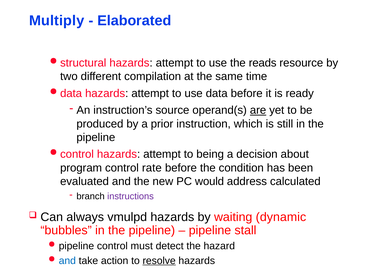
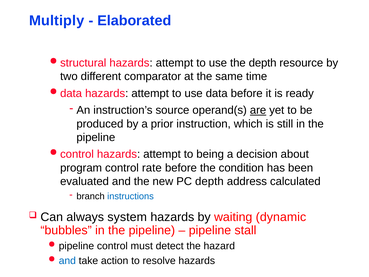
the reads: reads -> depth (263, 63)
compilation: compilation -> comparator (153, 76)
PC would: would -> depth (209, 181)
instructions colour: purple -> blue (131, 196)
vmulpd: vmulpd -> system (127, 217)
resolve underline: present -> none (159, 260)
